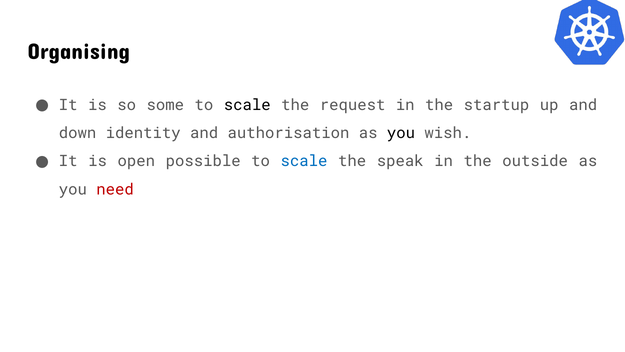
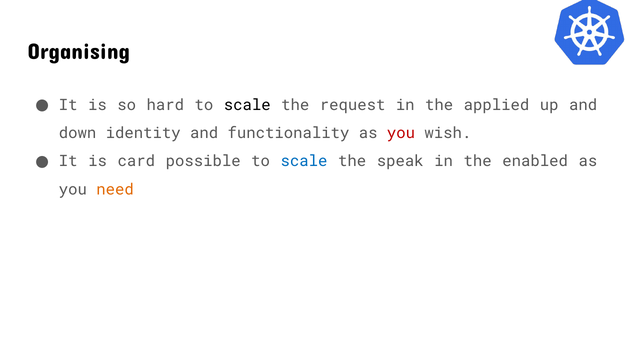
some: some -> hard (165, 105)
startup: startup -> applied (497, 105)
authorisation: authorisation -> functionality (288, 133)
you colour: black -> red (401, 133)
open: open -> card (136, 161)
outside: outside -> enabled (535, 161)
need colour: red -> orange (115, 189)
